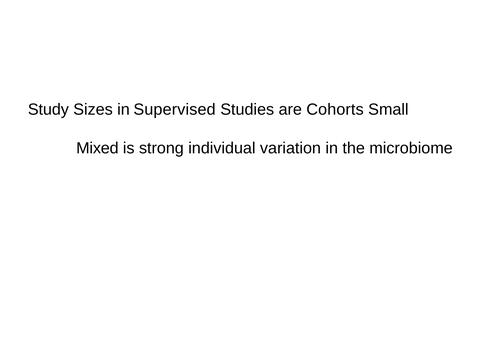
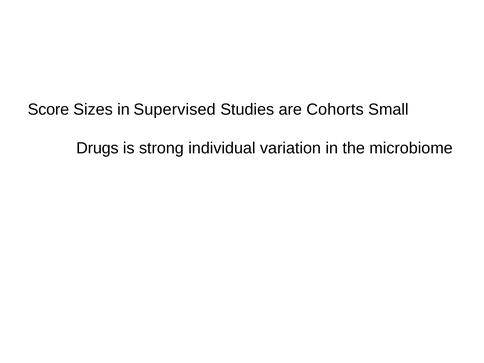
Study: Study -> Score (48, 109)
Mixed: Mixed -> Drugs (97, 148)
